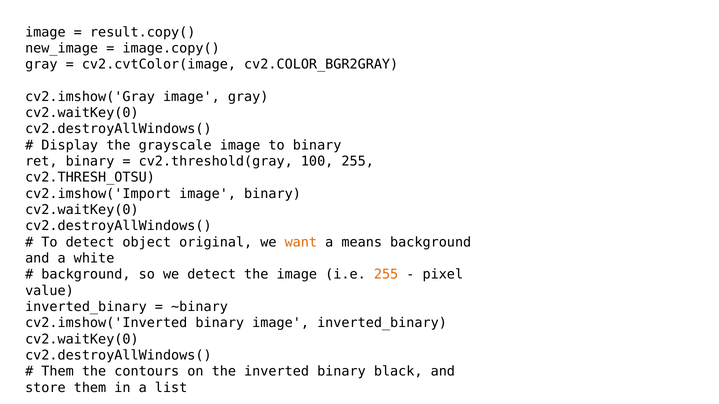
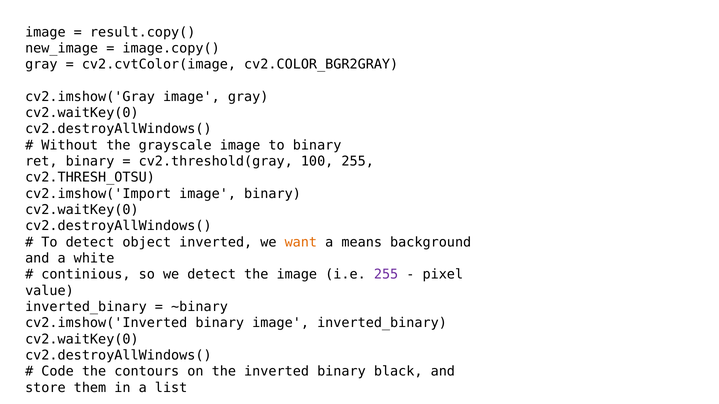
Display: Display -> Without (70, 145)
object original: original -> inverted (216, 242)
background: background -> continious (86, 275)
255 colour: orange -> purple (386, 275)
Them: Them -> Code (58, 372)
